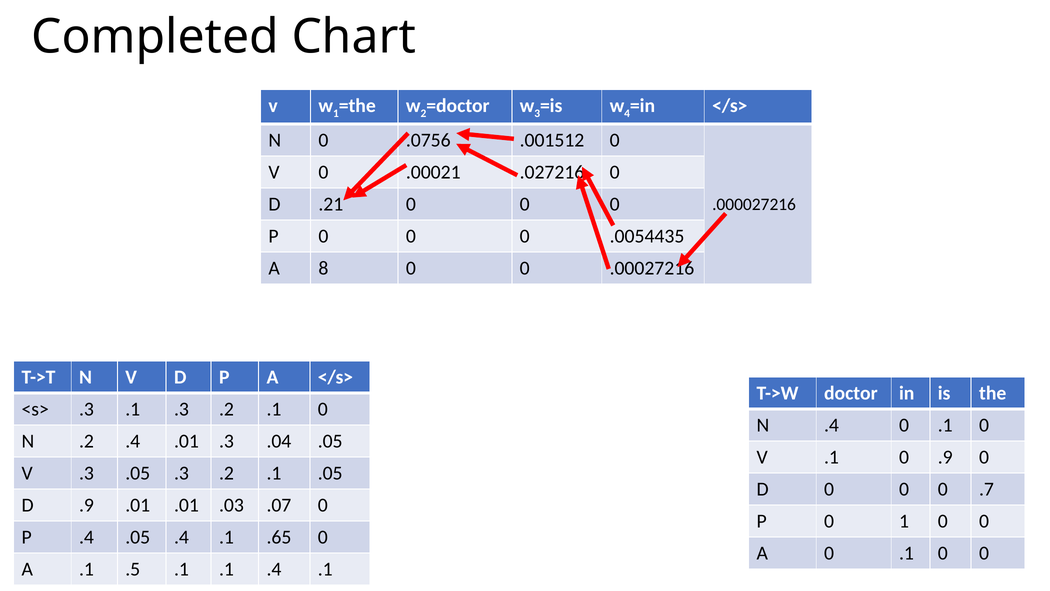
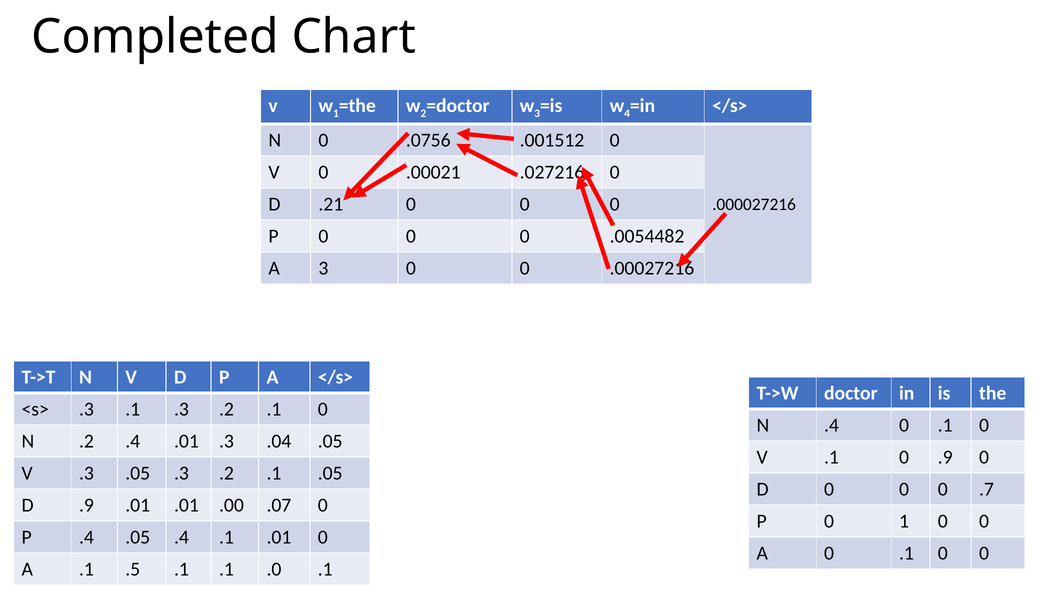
.0054435: .0054435 -> .0054482 (647, 236)
A 8: 8 -> 3 (323, 268)
.03: .03 -> .00 (231, 505)
.1 .65: .65 -> .01 (279, 537)
.1 .4: .4 -> .0 (274, 569)
